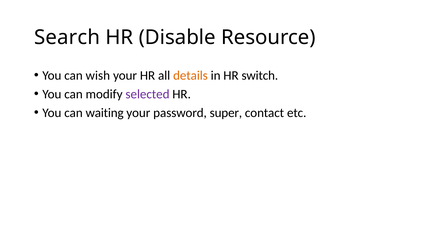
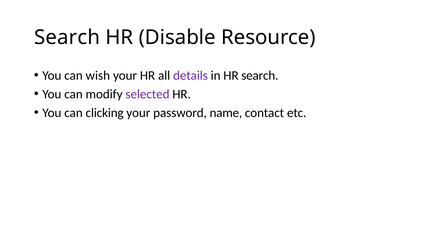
details colour: orange -> purple (190, 75)
HR switch: switch -> search (260, 75)
waiting: waiting -> clicking (105, 113)
super: super -> name (226, 113)
